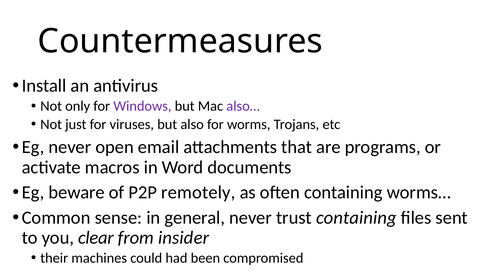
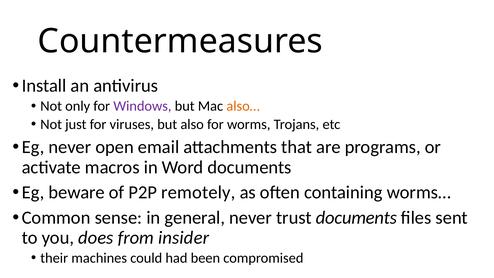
also… colour: purple -> orange (243, 106)
trust containing: containing -> documents (356, 217)
clear: clear -> does (96, 237)
